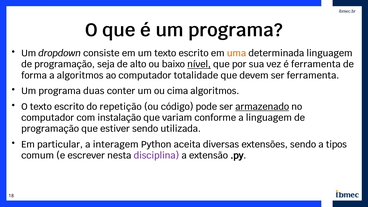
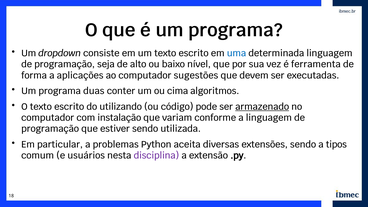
uma colour: orange -> blue (236, 53)
nível underline: present -> none (199, 64)
a algoritmos: algoritmos -> aplicações (80, 75)
totalidade: totalidade -> sugestões (196, 75)
ser ferramenta: ferramenta -> executadas (313, 75)
repetição: repetição -> utilizando (121, 107)
interagem: interagem -> problemas (116, 145)
escrever: escrever -> usuários (86, 156)
